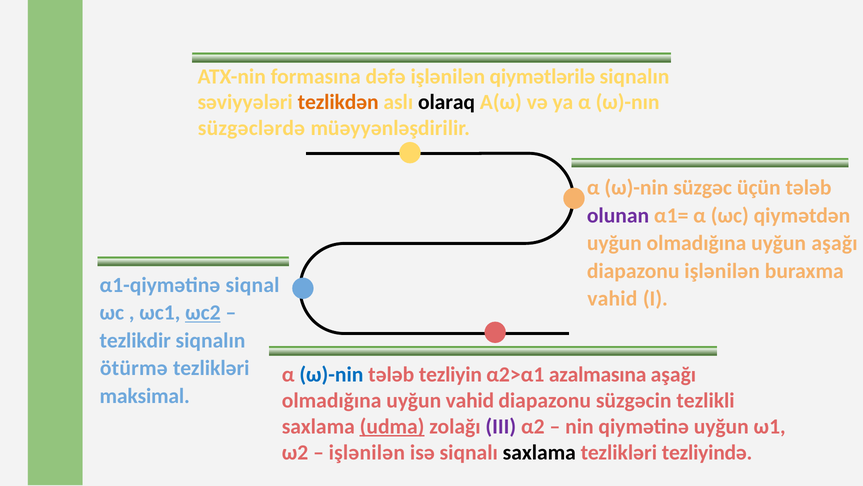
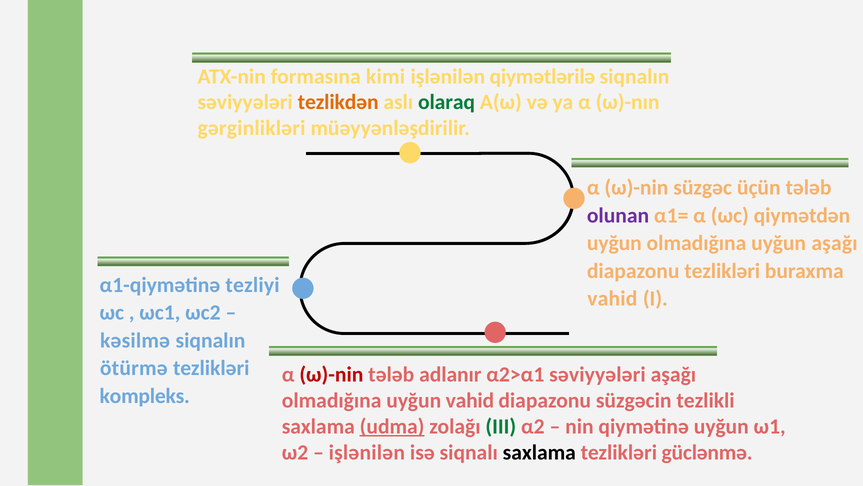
dəfə: dəfə -> kimi (386, 76)
olaraq colour: black -> green (447, 102)
süzgəclərdə: süzgəclərdə -> gərginlikləri (251, 128)
diapazonu işlənilən: işlənilən -> tezlikləri (722, 271)
siqnal: siqnal -> tezliyi (253, 285)
ωc2 underline: present -> none (203, 312)
tezlikdir: tezlikdir -> kəsilmə (135, 340)
ω)-nin colour: blue -> red (331, 374)
tezliyin: tezliyin -> adlanır (450, 374)
α2>α1 azalmasına: azalmasına -> səviyyələri (598, 374)
maksimal: maksimal -> kompleks (145, 396)
III colour: purple -> green (501, 426)
tezliyində: tezliyində -> güclənmə (707, 452)
